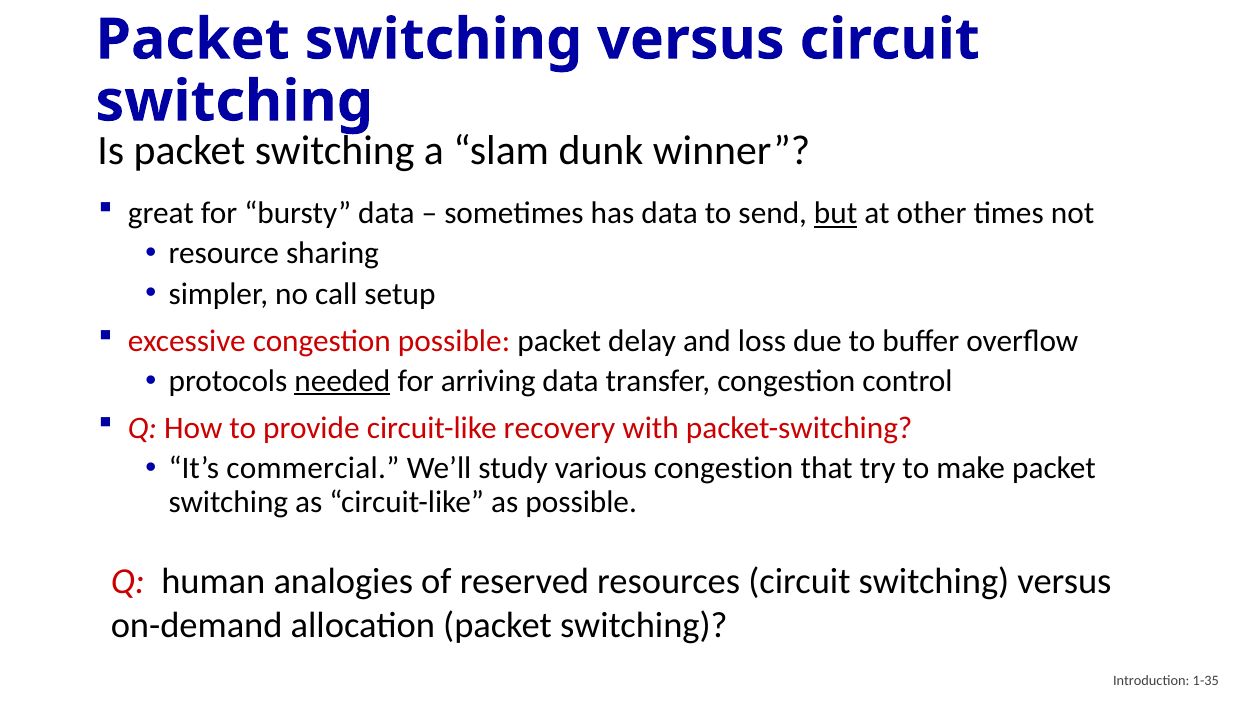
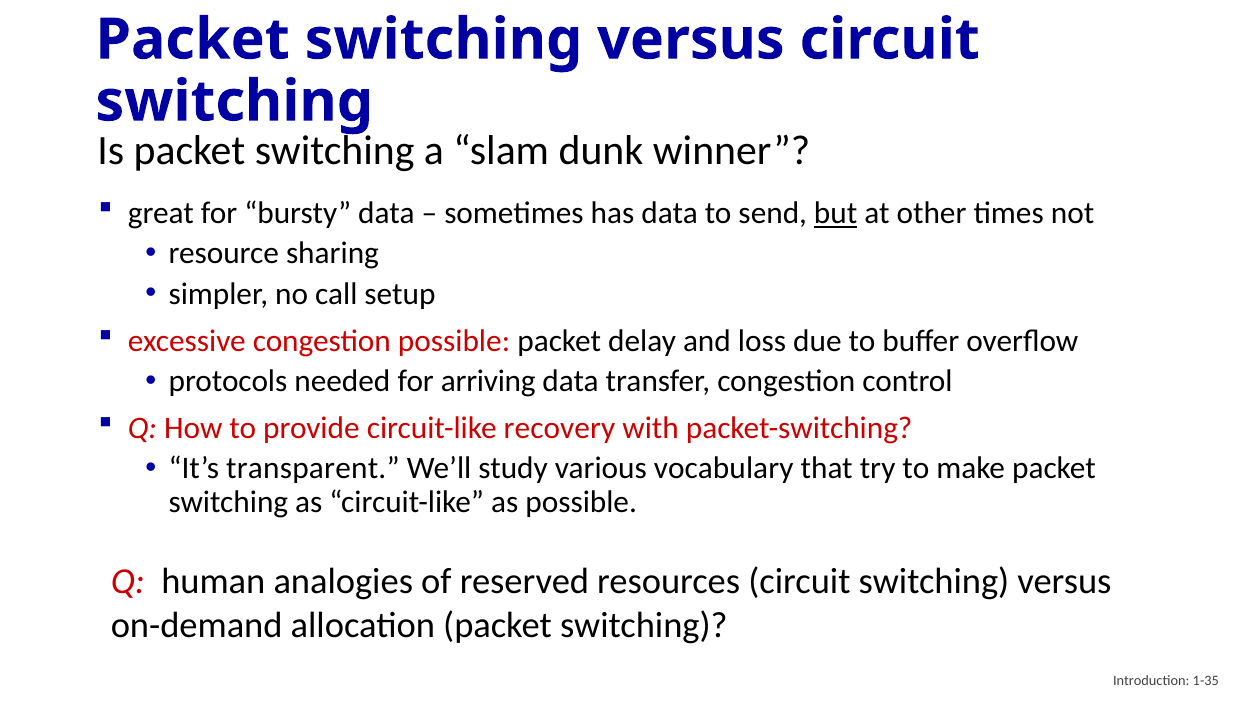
needed underline: present -> none (342, 381)
commercial: commercial -> transparent (313, 468)
various congestion: congestion -> vocabulary (724, 468)
